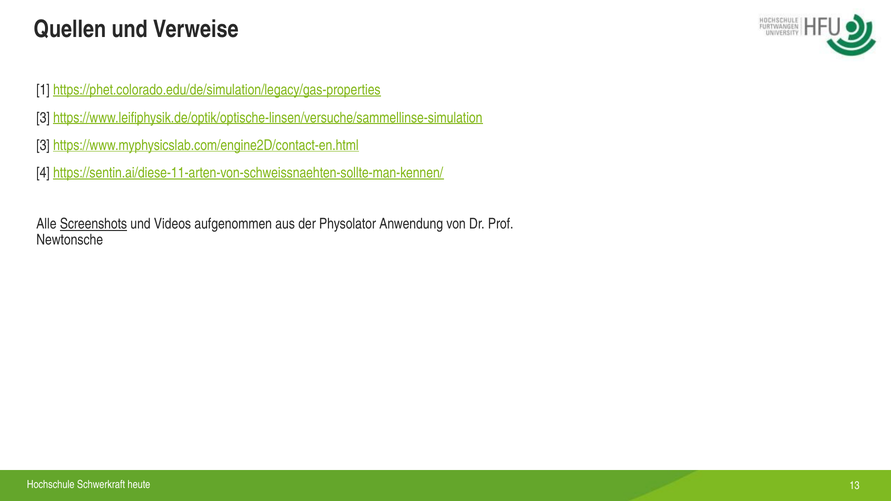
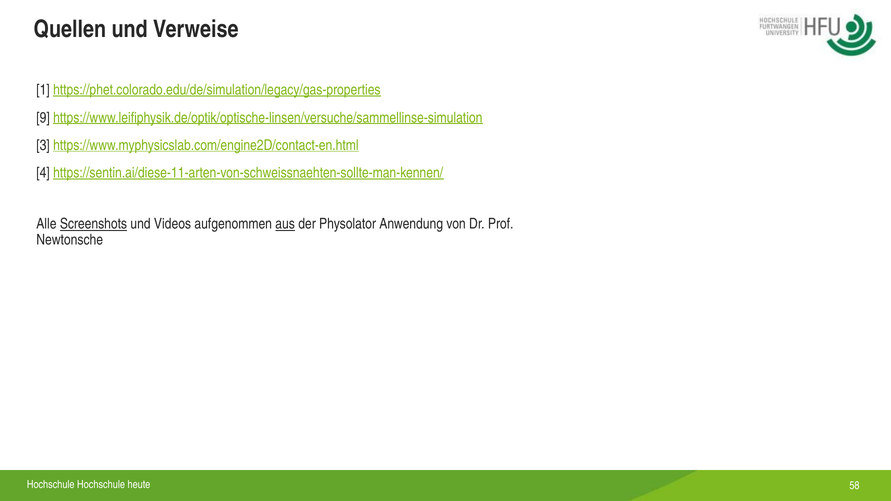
3: 3 -> 9 (43, 118)
aus underline: none -> present (285, 224)
Hochschule Schwerkraft: Schwerkraft -> Hochschule (101, 485)
13: 13 -> 58 (854, 486)
